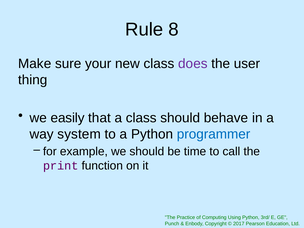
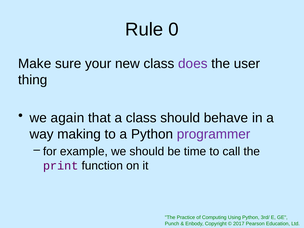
8: 8 -> 0 (174, 29)
easily: easily -> again (67, 118)
system: system -> making (79, 134)
programmer colour: blue -> purple (214, 134)
